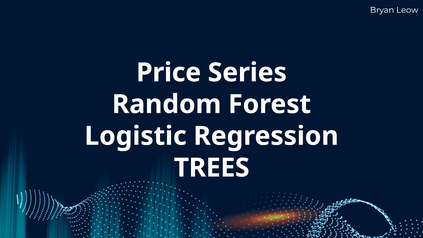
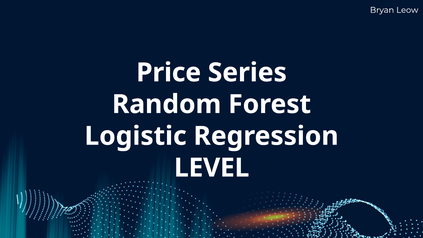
TREES: TREES -> LEVEL (212, 168)
